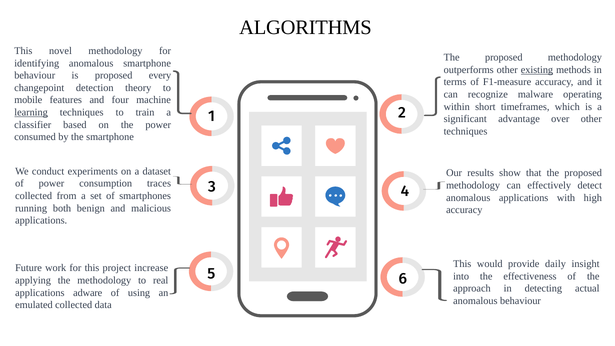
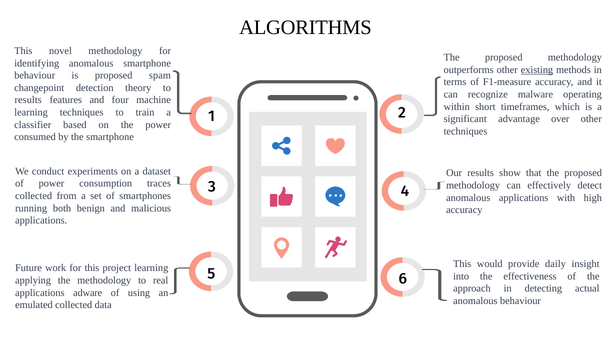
every: every -> spam (160, 75)
mobile: mobile -> results (28, 100)
learning underline: present -> none (31, 112)
project increase: increase -> learning (151, 268)
